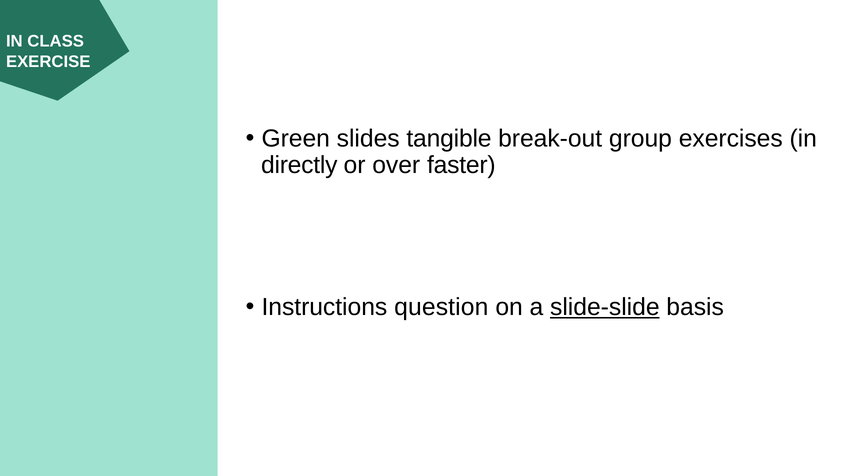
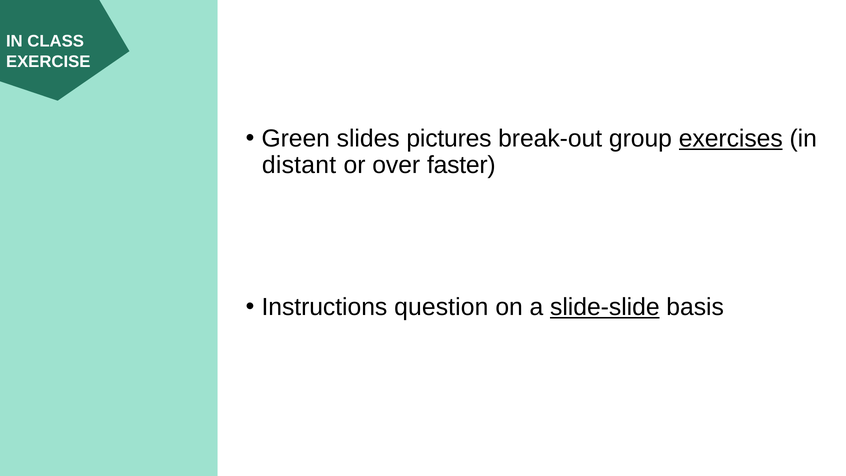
tangible: tangible -> pictures (449, 139)
exercises underline: none -> present (731, 139)
directly: directly -> distant (299, 165)
